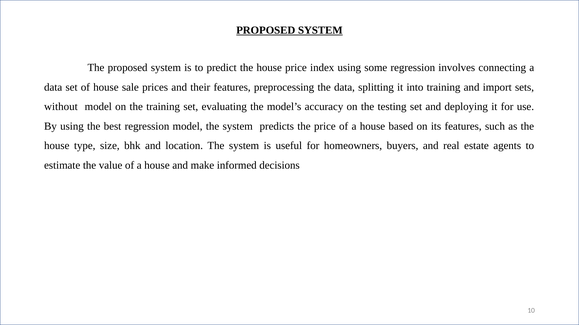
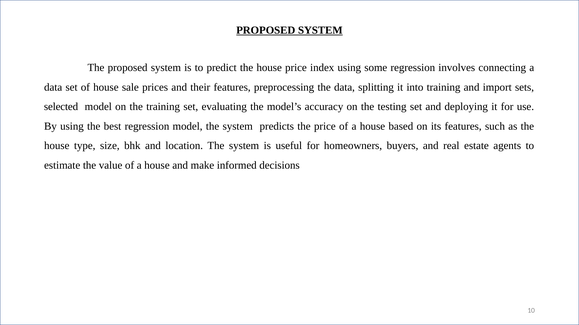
without: without -> selected (61, 107)
